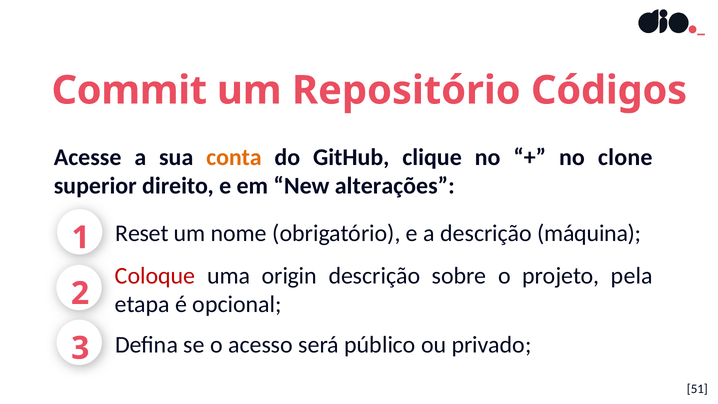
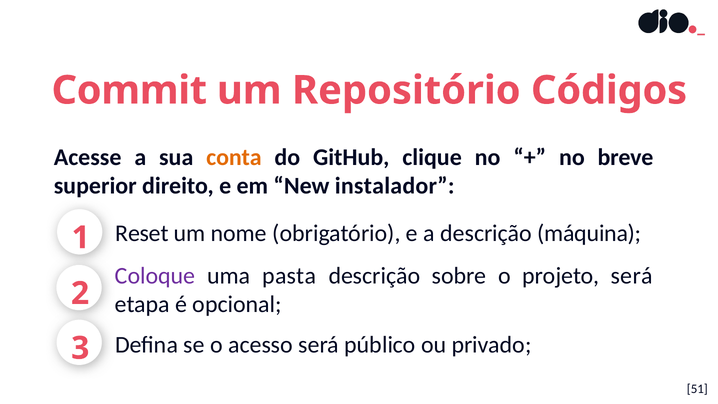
clone: clone -> breve (625, 157)
alterações: alterações -> instalador (395, 186)
Coloque colour: red -> purple (155, 276)
origin: origin -> pasta (289, 276)
projeto pela: pela -> será (632, 276)
